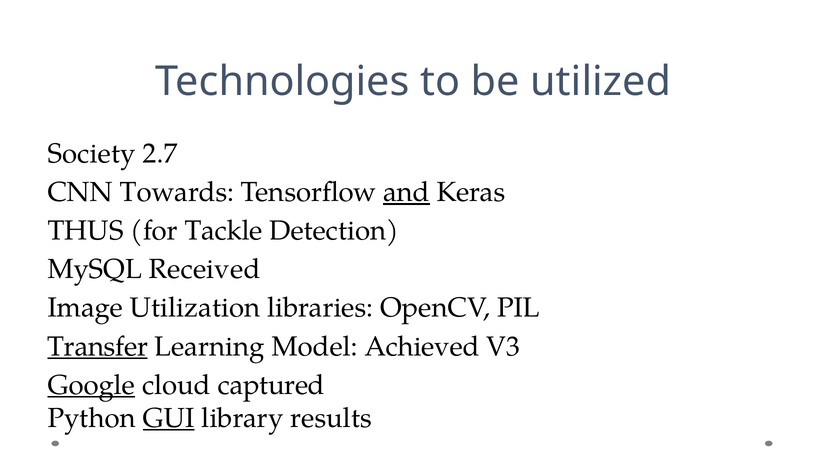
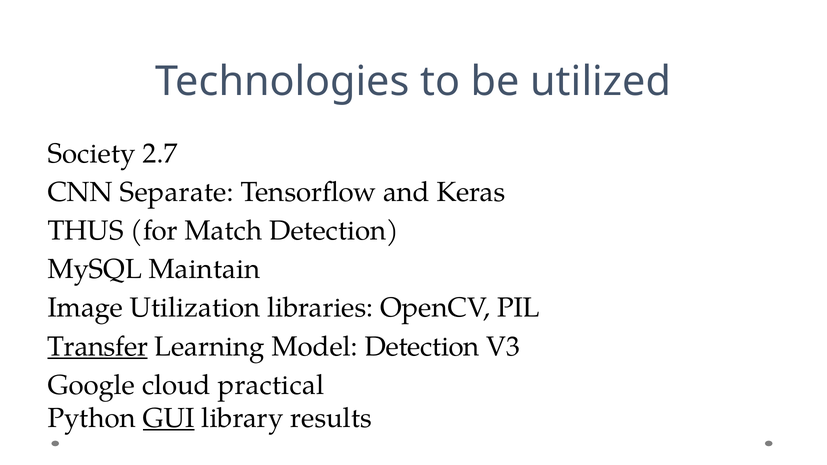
Towards: Towards -> Separate (177, 192)
and underline: present -> none (406, 192)
Tackle: Tackle -> Match (223, 231)
Received: Received -> Maintain (205, 269)
Model Achieved: Achieved -> Detection (422, 347)
Google underline: present -> none (91, 385)
captured: captured -> practical (271, 385)
